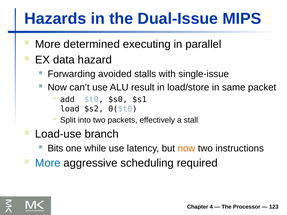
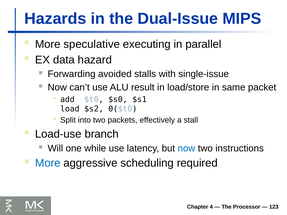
determined: determined -> speculative (92, 44)
Bits: Bits -> Will (55, 148)
now colour: orange -> blue (186, 148)
